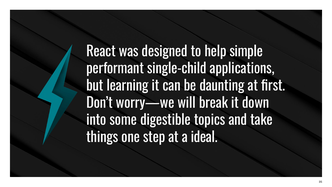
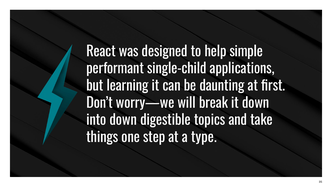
into some: some -> down (123, 120)
ideal: ideal -> type (204, 137)
